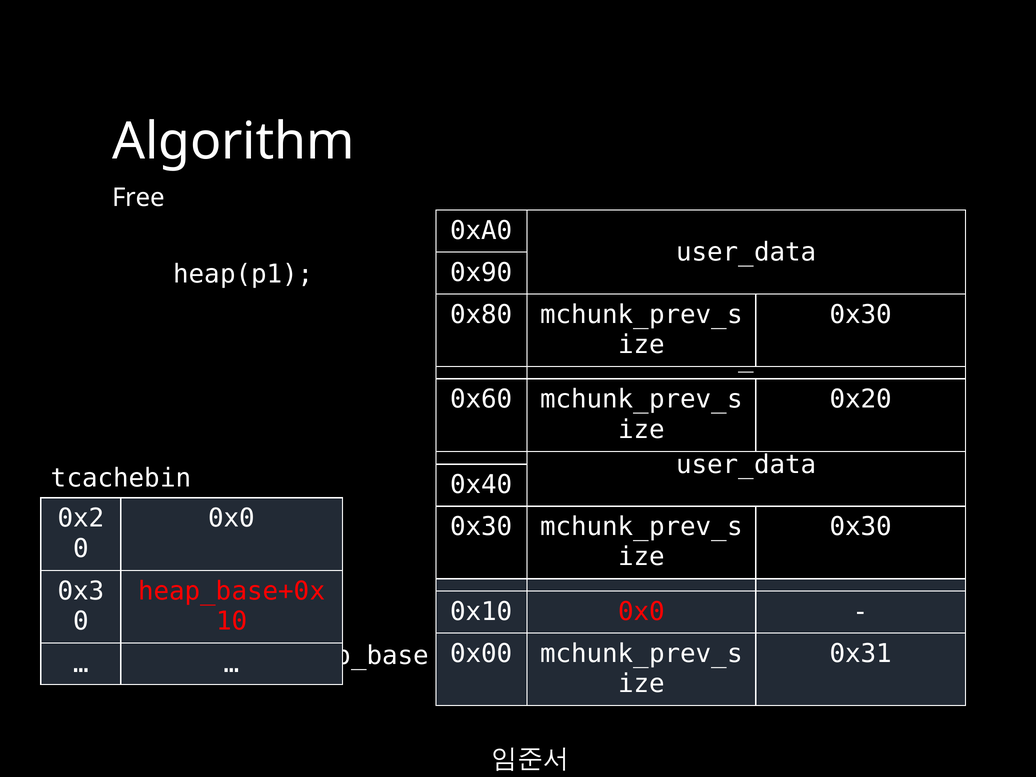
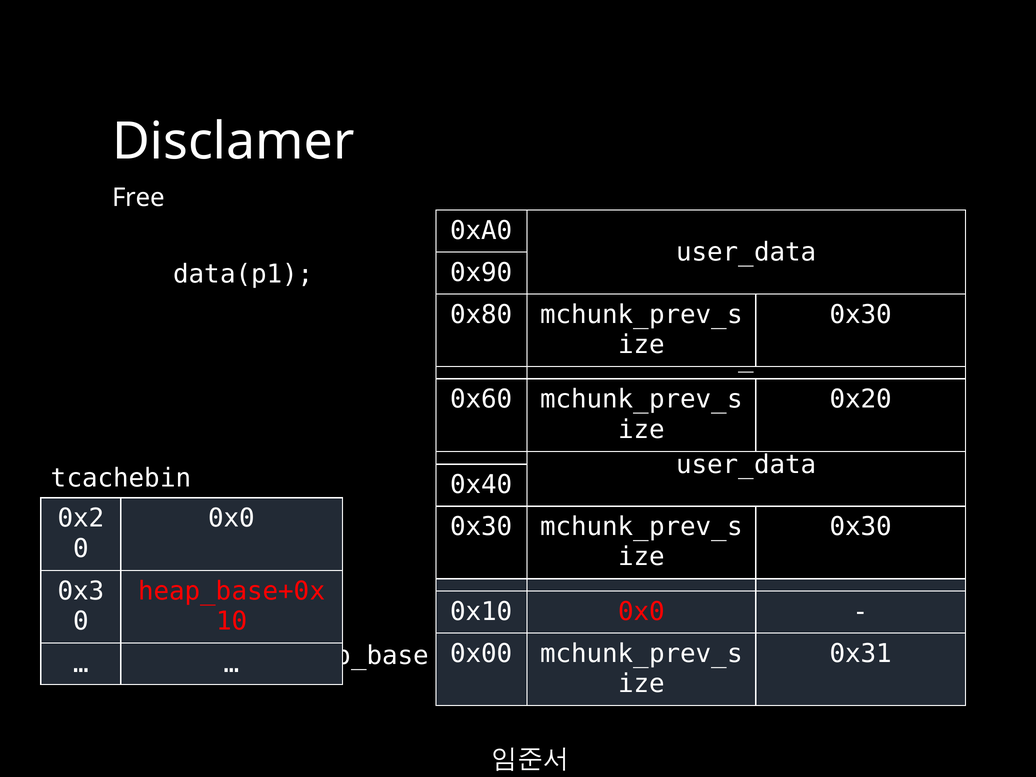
Algorithm: Algorithm -> Disclamer (233, 142)
heap(p1: heap(p1 -> data(p1 (243, 274)
